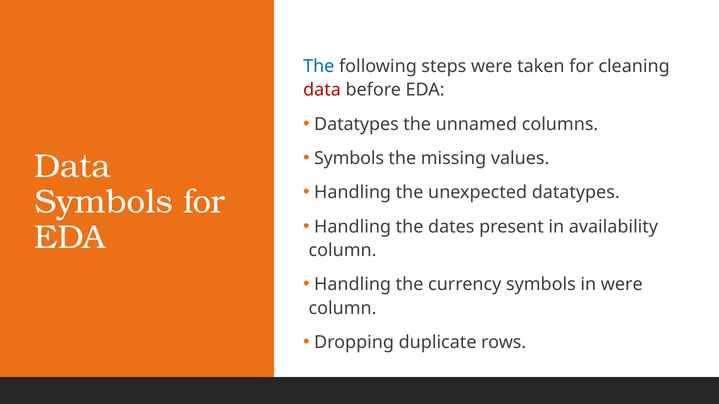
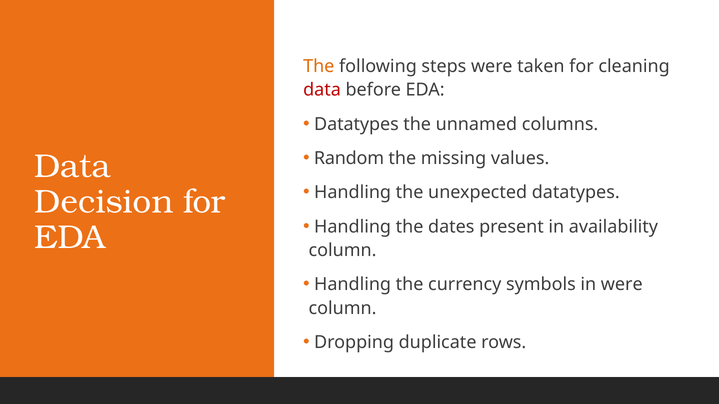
The colour: blue -> orange (319, 66)
Symbols: Symbols -> Random (349, 158)
Symbols: Symbols -> Decision (104, 202)
